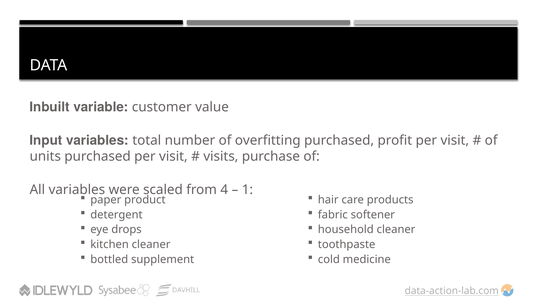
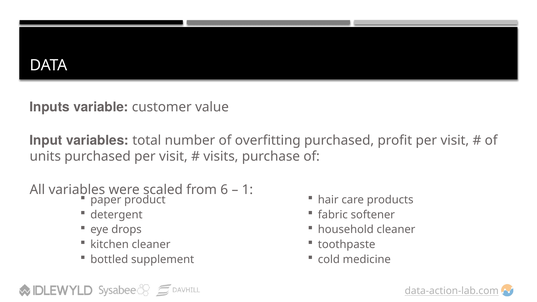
Inbuilt: Inbuilt -> Inputs (50, 107)
4: 4 -> 6 (224, 190)
